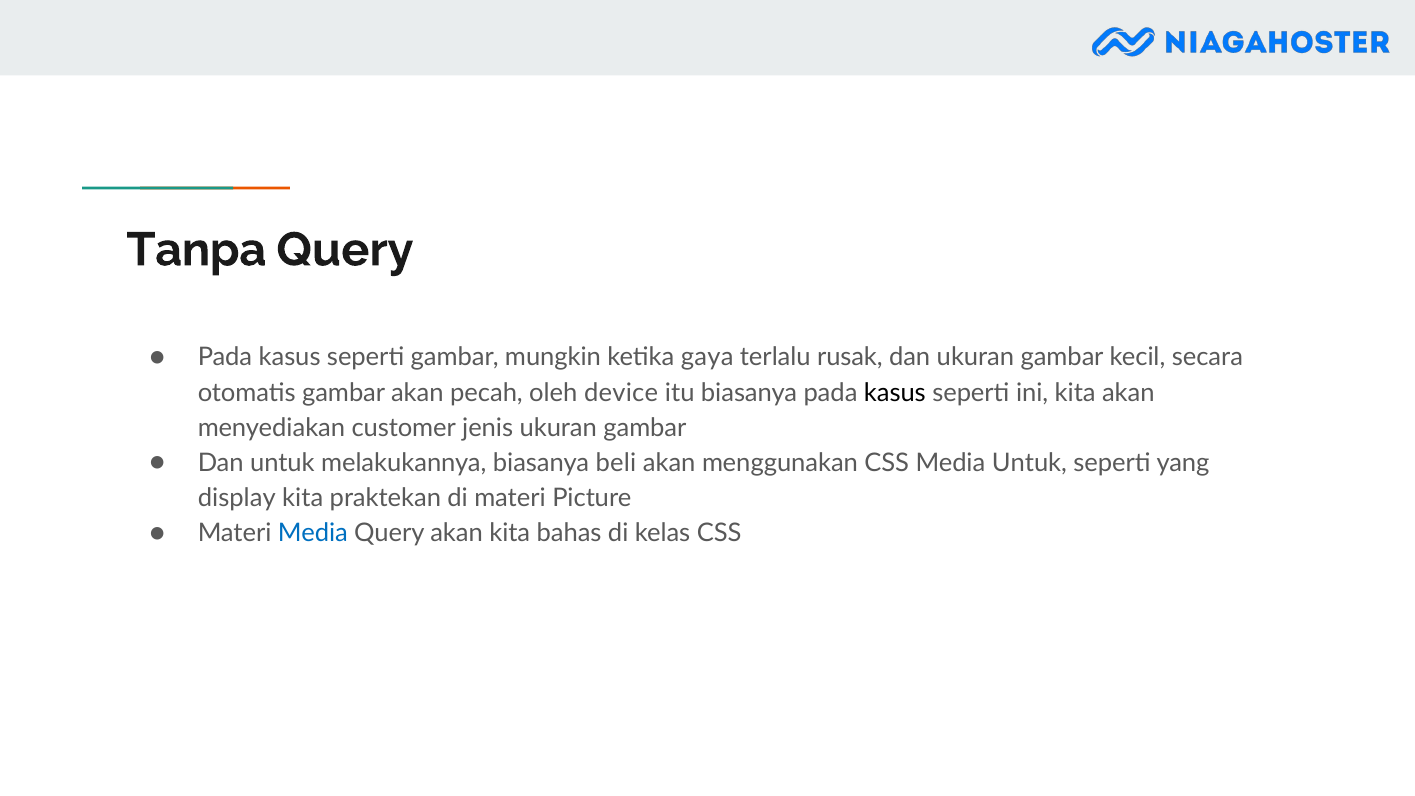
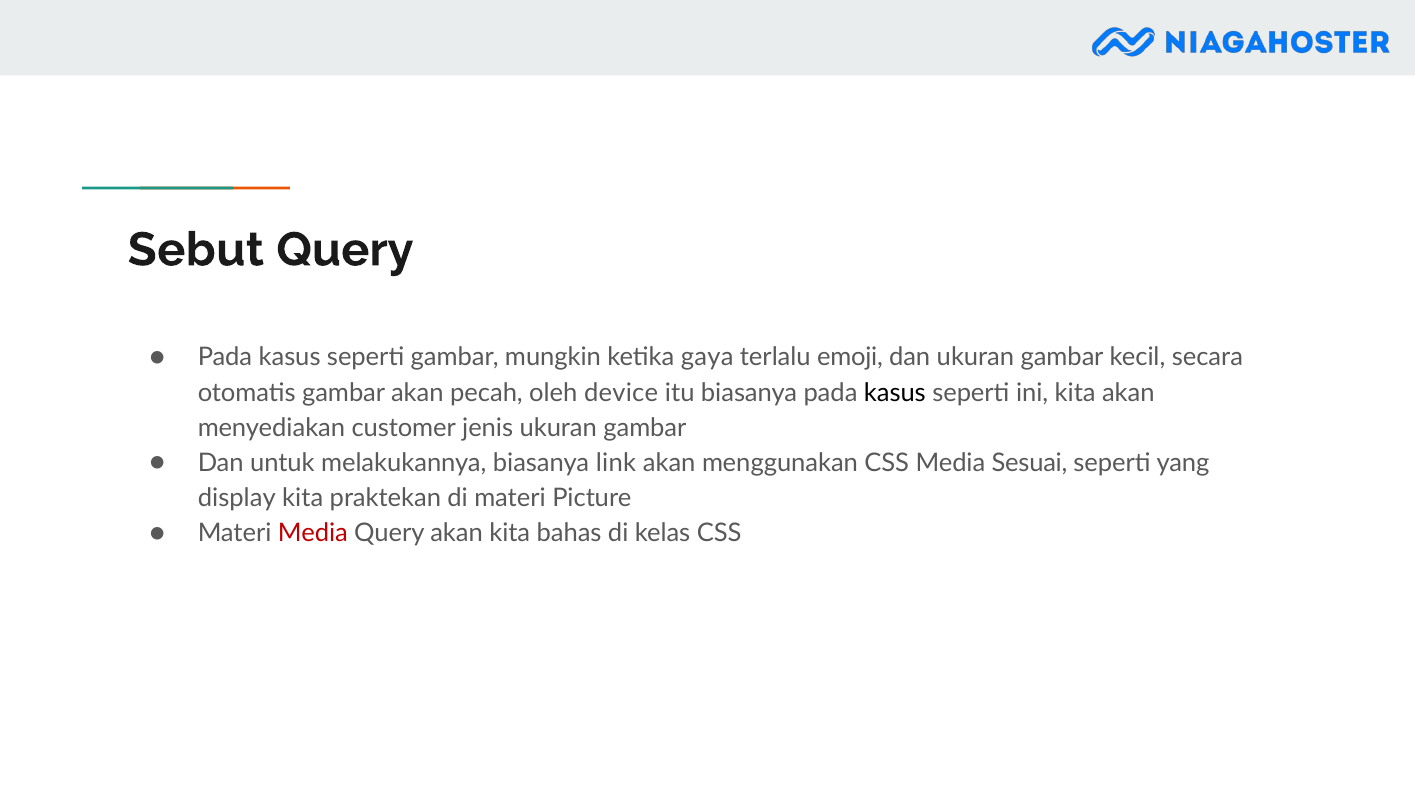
Tanpa: Tanpa -> Sebut (196, 250)
rusak: rusak -> emoji (850, 357)
beli: beli -> link (616, 463)
Media Untuk: Untuk -> Sesuai (1030, 463)
Media colour: blue -> red (313, 533)
